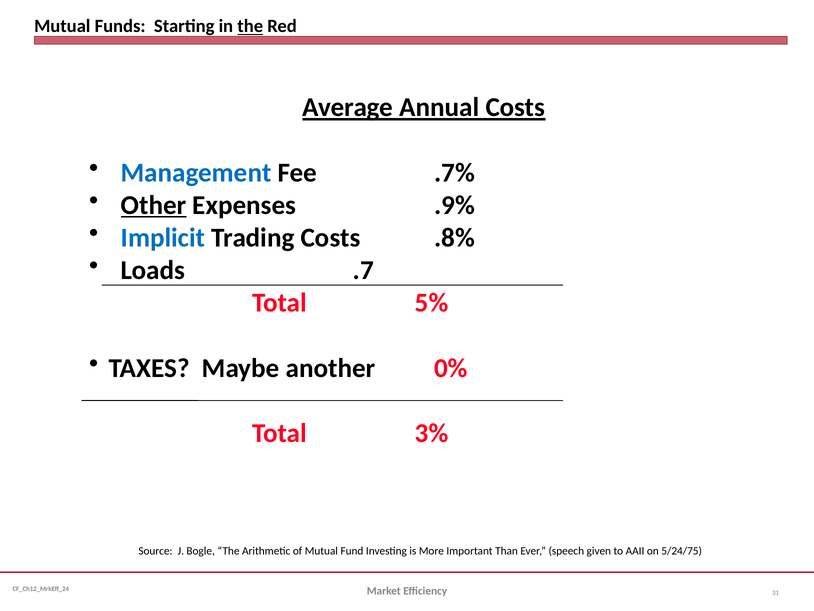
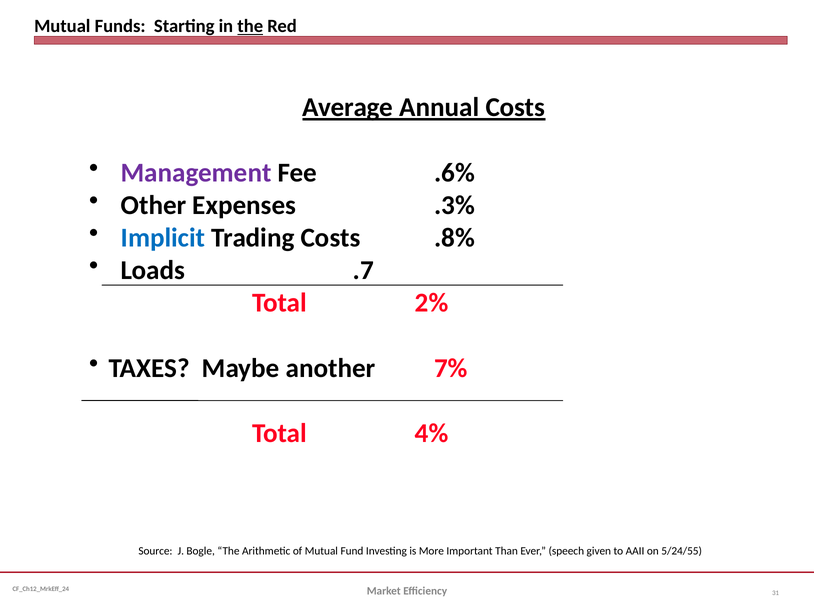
Management colour: blue -> purple (196, 172)
.7%: .7% -> .6% (455, 172)
Other underline: present -> none (154, 205)
.9%: .9% -> .3% (455, 205)
5%: 5% -> 2% (432, 303)
0%: 0% -> 7% (451, 368)
3%: 3% -> 4% (432, 433)
5/24/75: 5/24/75 -> 5/24/55 (682, 551)
